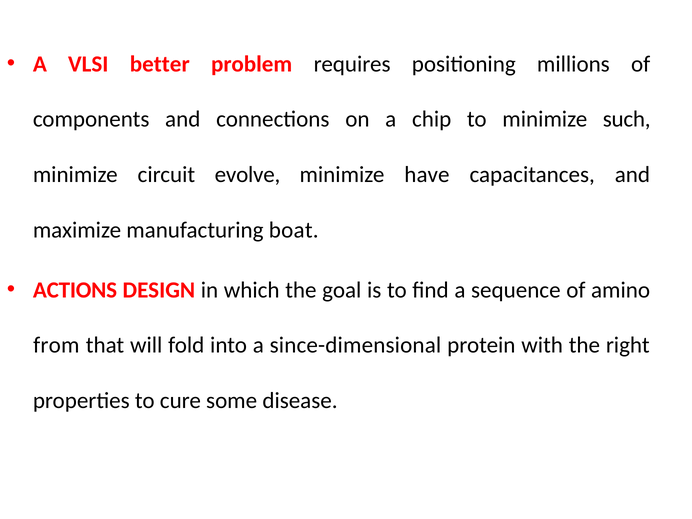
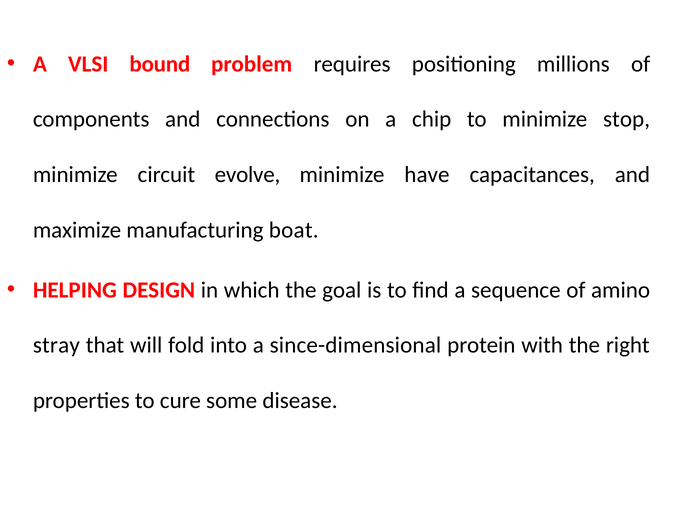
better: better -> bound (160, 64)
such: such -> stop (627, 119)
ACTIONS: ACTIONS -> HELPING (75, 290)
from: from -> stray (56, 345)
